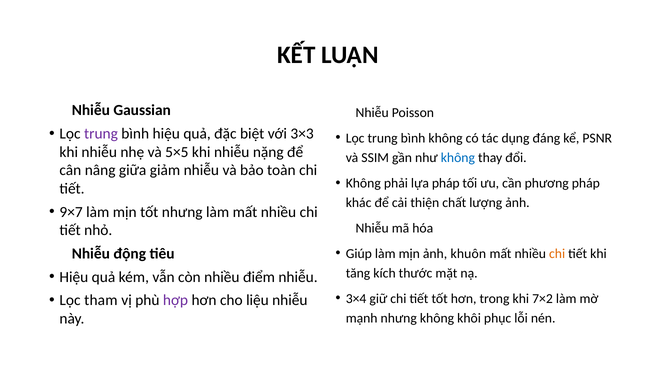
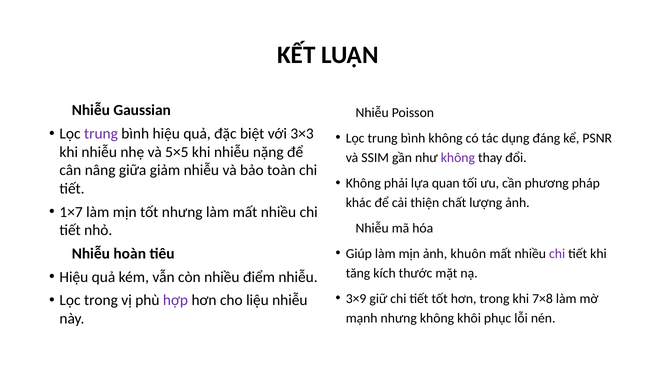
không colour: blue -> purple (458, 158)
lựa pháp: pháp -> quan (446, 183)
9×7: 9×7 -> 1×7 (71, 212)
chi colour: orange -> purple (557, 254)
động: động -> hoàn (130, 254)
3×4: 3×4 -> 3×9 (356, 299)
7×2: 7×2 -> 7×8 (542, 299)
Lọc tham: tham -> trong (101, 300)
